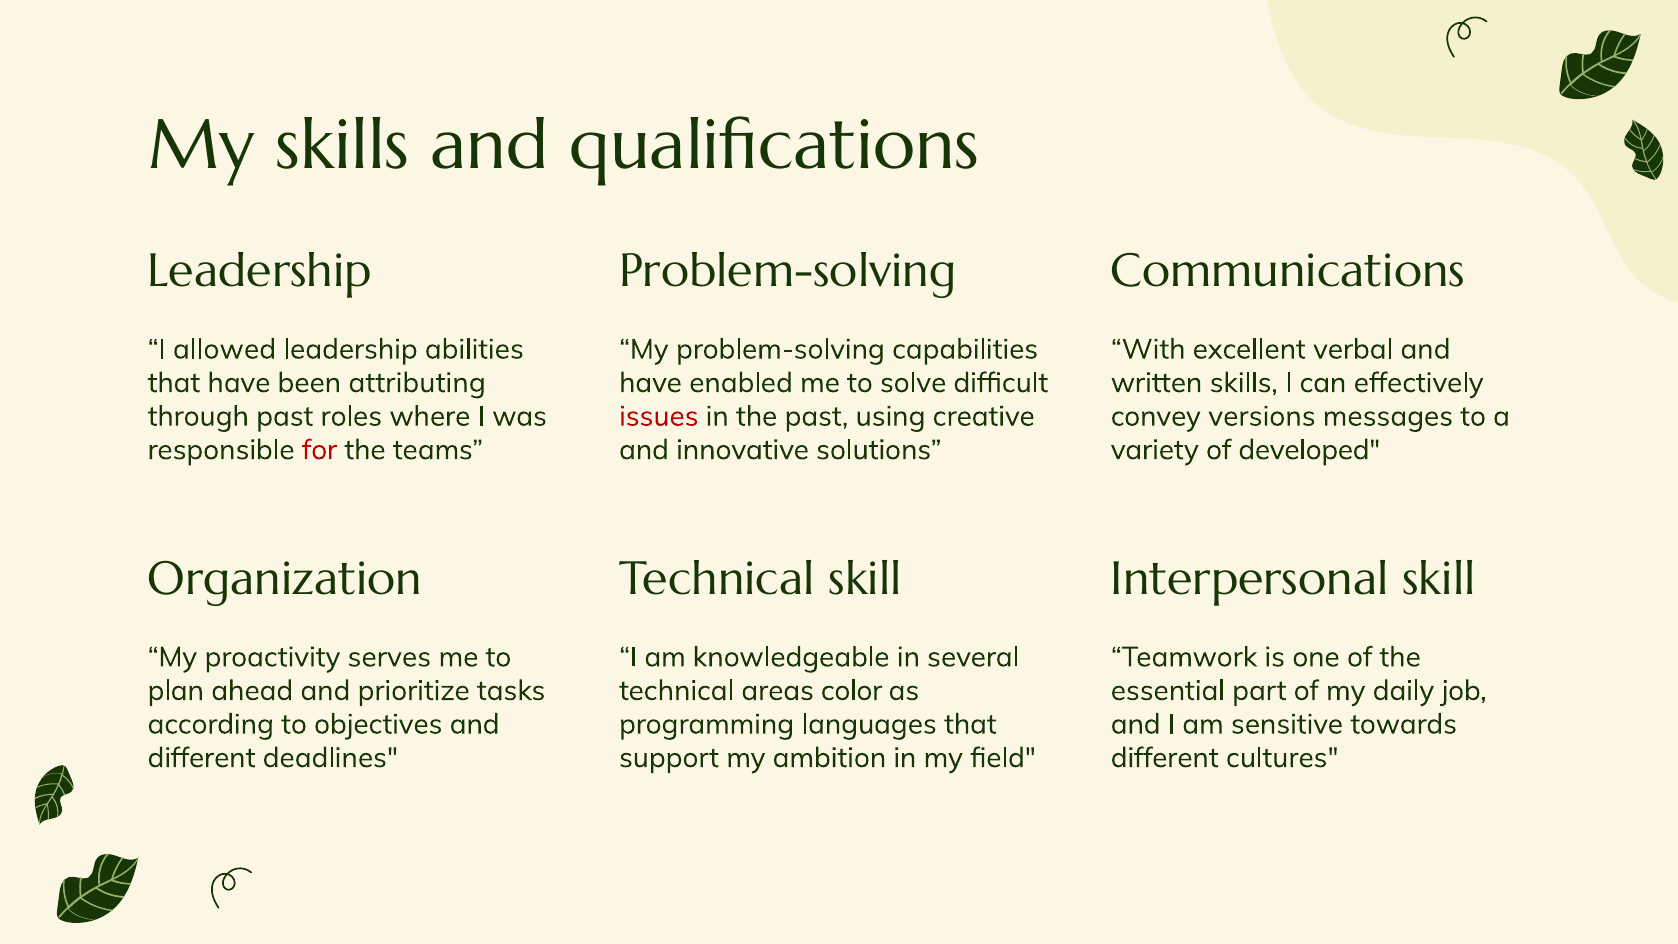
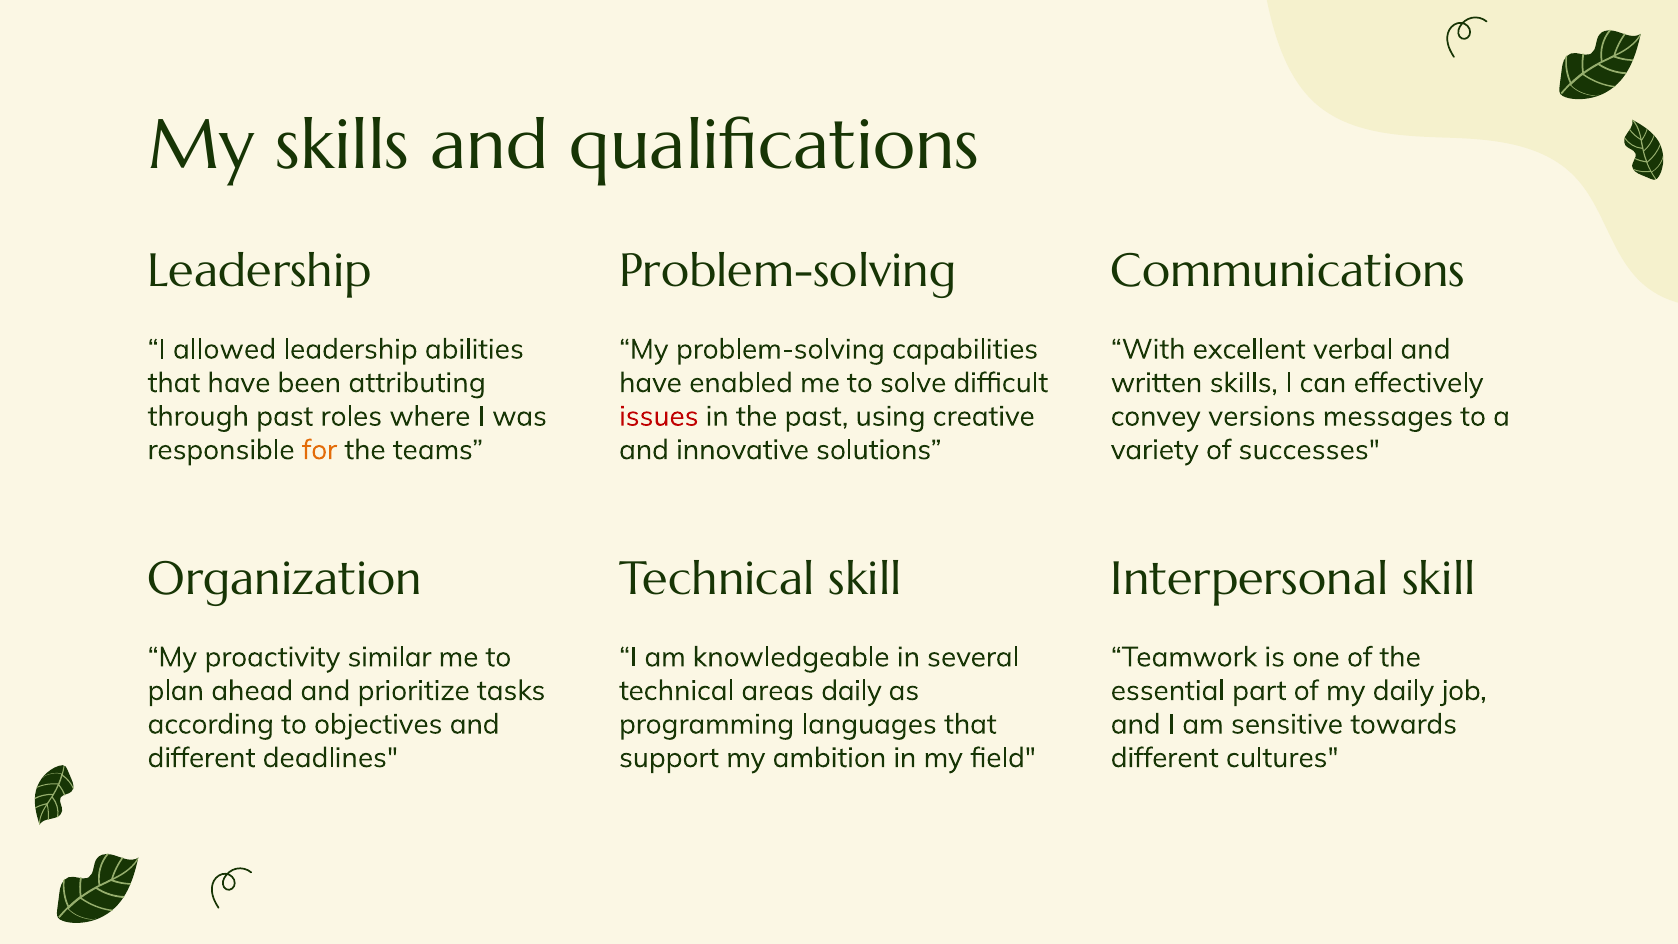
for colour: red -> orange (320, 450)
developed: developed -> successes (1309, 450)
serves: serves -> similar (390, 657)
areas color: color -> daily (852, 691)
